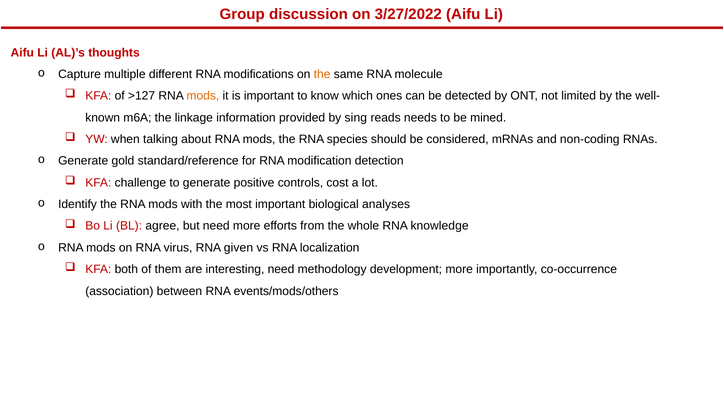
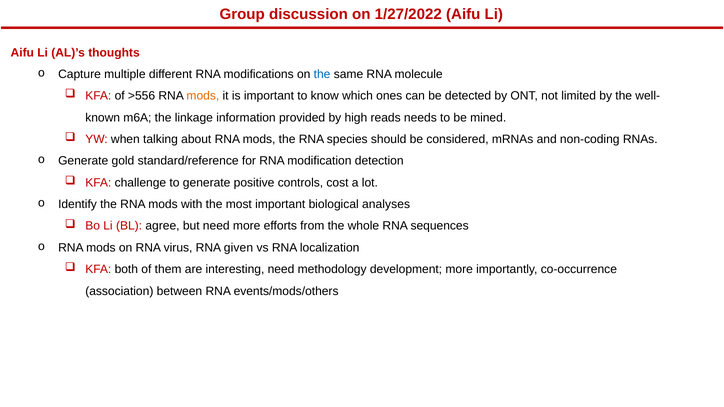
3/27/2022: 3/27/2022 -> 1/27/2022 (408, 14)
the colour: orange -> blue (322, 74)
>127: >127 -> >556 (142, 96)
sing: sing -> high (356, 118)
knowledge: knowledge -> sequences (440, 226)
